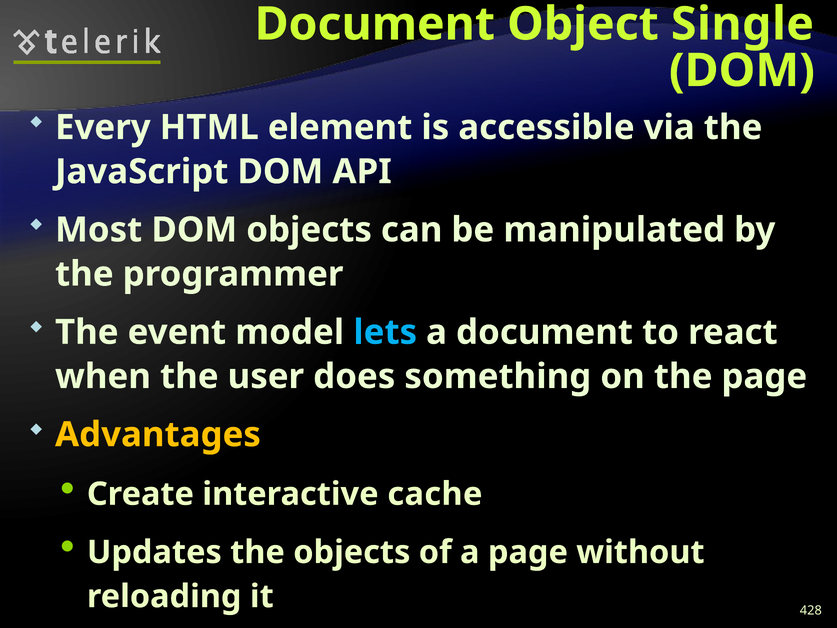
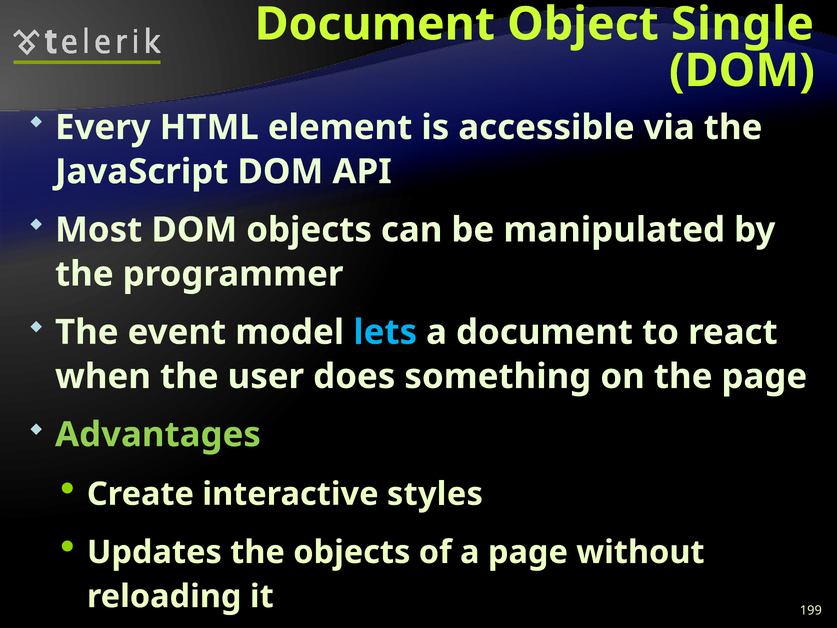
Advantages colour: yellow -> light green (158, 435)
cache: cache -> styles (435, 494)
428: 428 -> 199 (811, 610)
